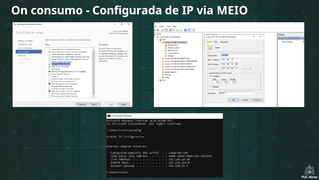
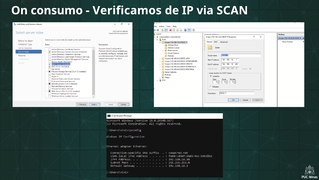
Configurada: Configurada -> Verificamos (127, 10)
MEIO: MEIO -> SCAN (232, 10)
